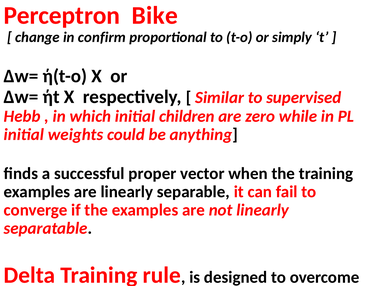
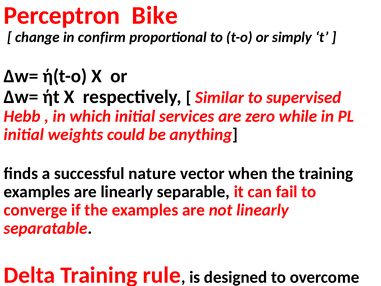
children: children -> services (187, 116)
proper: proper -> nature (152, 173)
